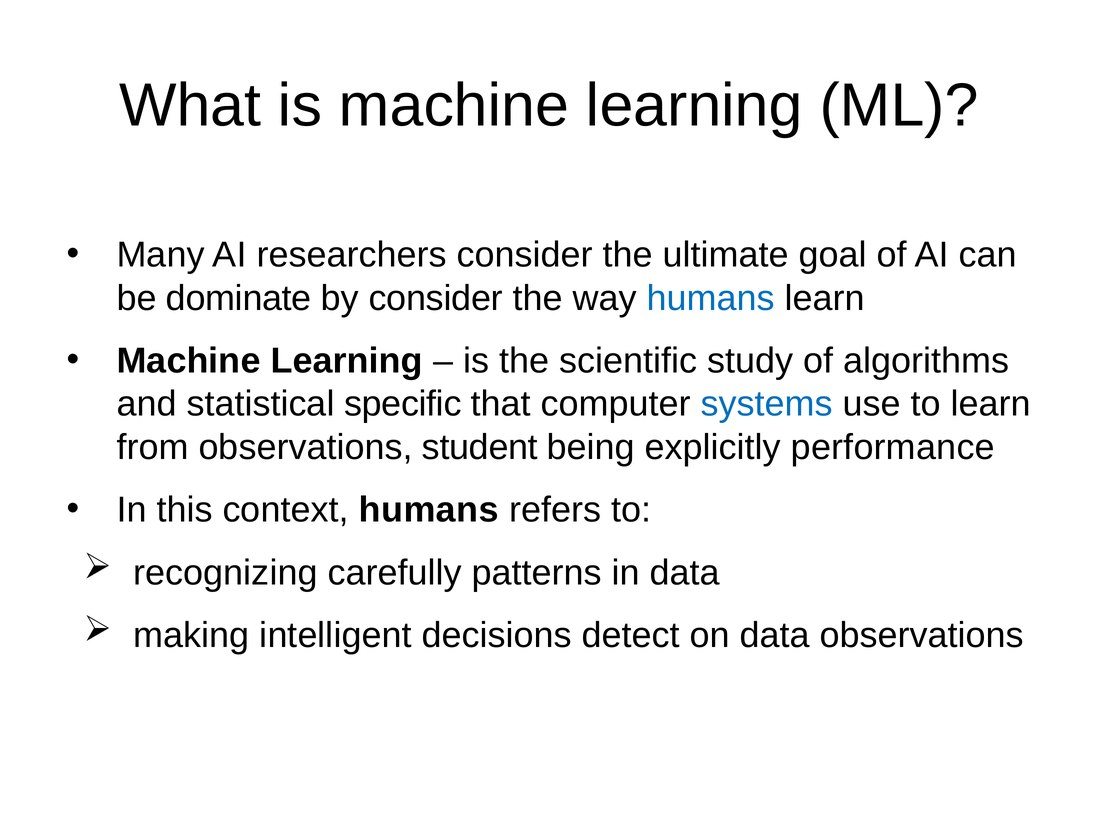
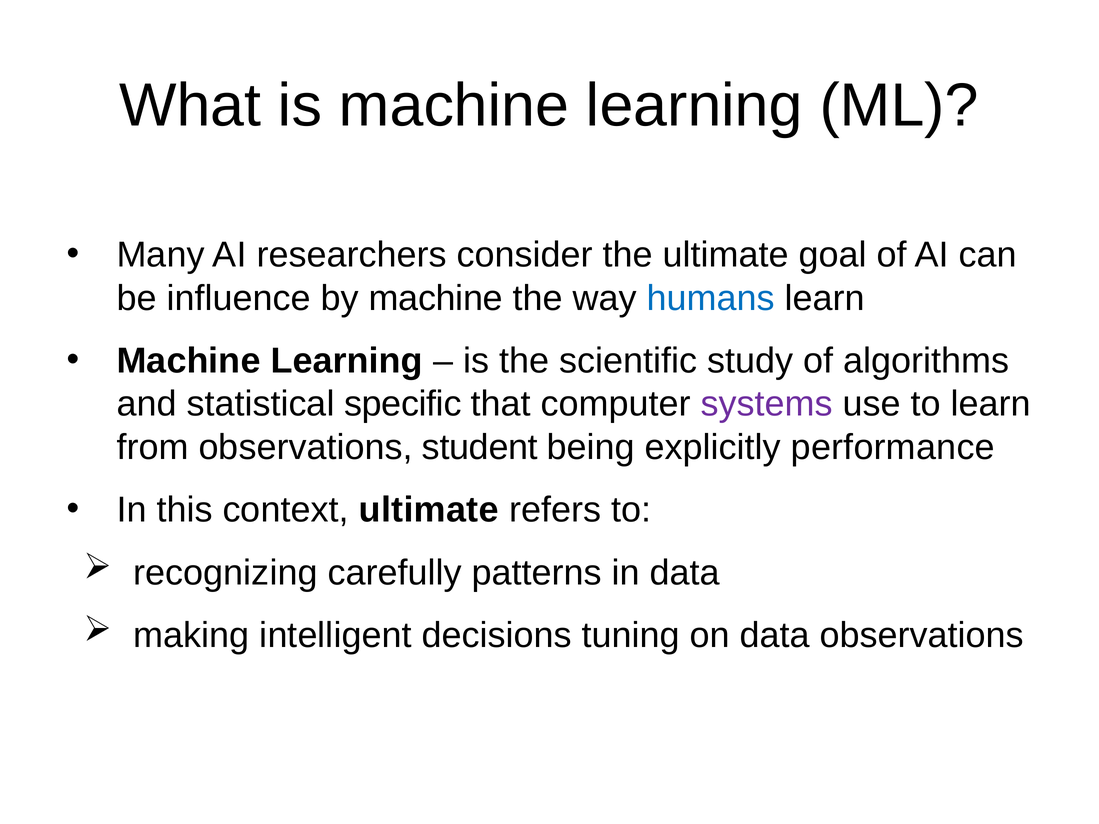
dominate: dominate -> influence (239, 298)
by consider: consider -> machine (436, 298)
systems colour: blue -> purple (767, 404)
context humans: humans -> ultimate (429, 510)
detect: detect -> tuning (631, 636)
